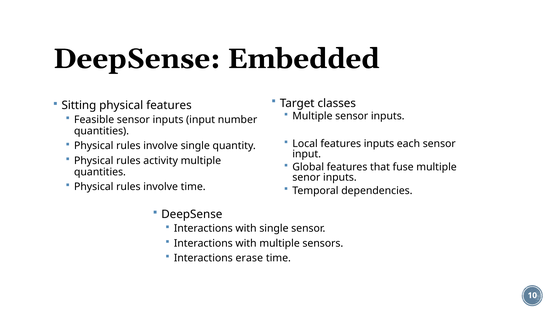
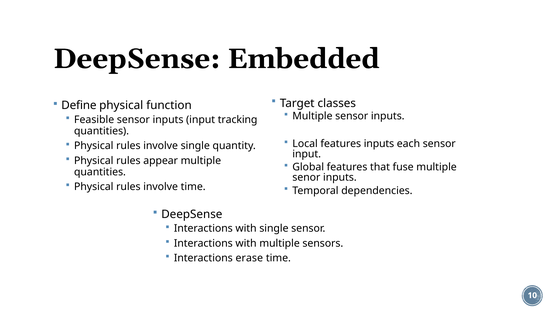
Sitting: Sitting -> Define (79, 105)
physical features: features -> function (169, 105)
number: number -> tracking (238, 120)
activity: activity -> appear (161, 161)
